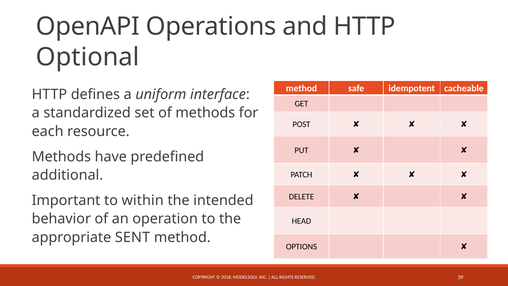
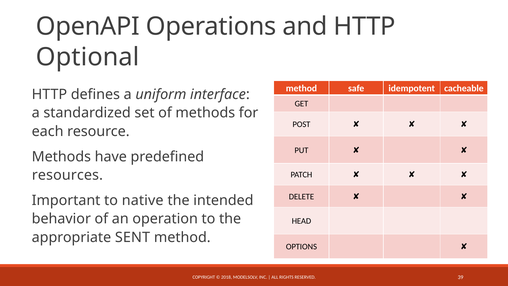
additional: additional -> resources (67, 175)
within: within -> native (143, 200)
